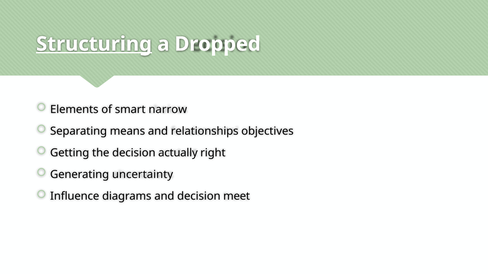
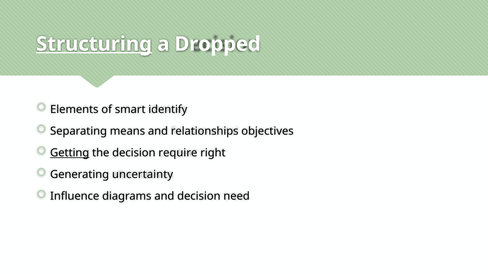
narrow: narrow -> identify (168, 110)
Getting underline: none -> present (70, 153)
actually: actually -> require (178, 153)
meet: meet -> need (237, 197)
